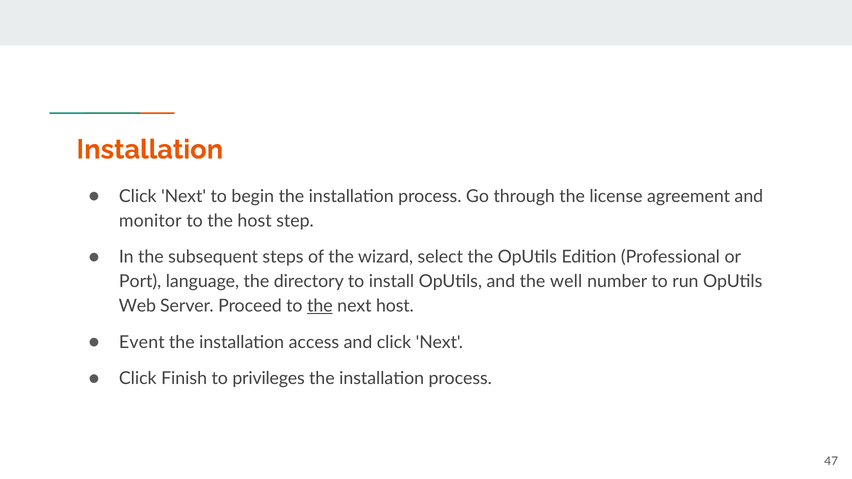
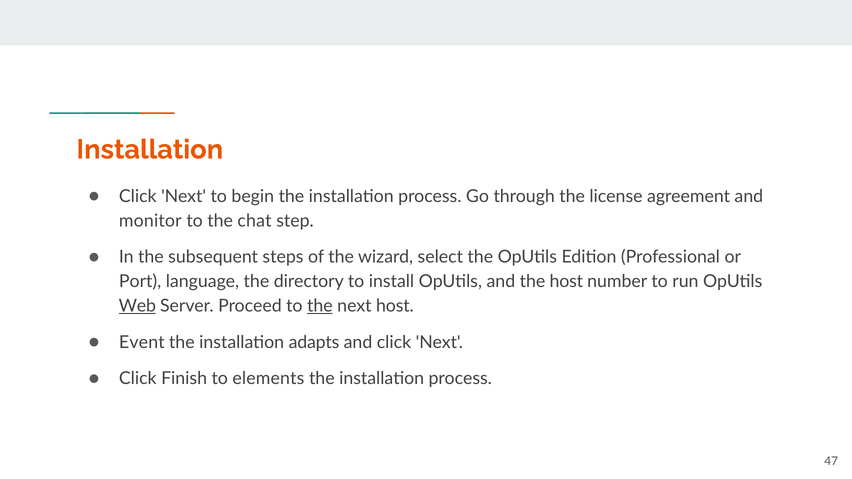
the host: host -> chat (255, 221)
the well: well -> host (566, 282)
Web underline: none -> present (137, 306)
access: access -> adapts (314, 342)
privileges: privileges -> elements (268, 379)
